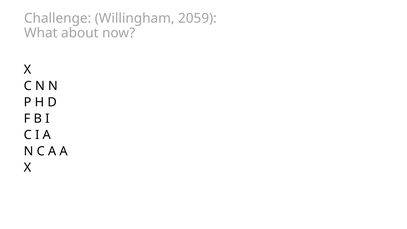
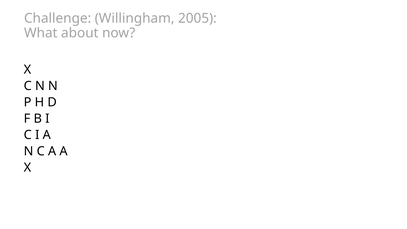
2059: 2059 -> 2005 (197, 18)
